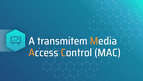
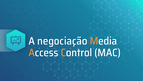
transmitem: transmitem -> negociação (62, 41)
